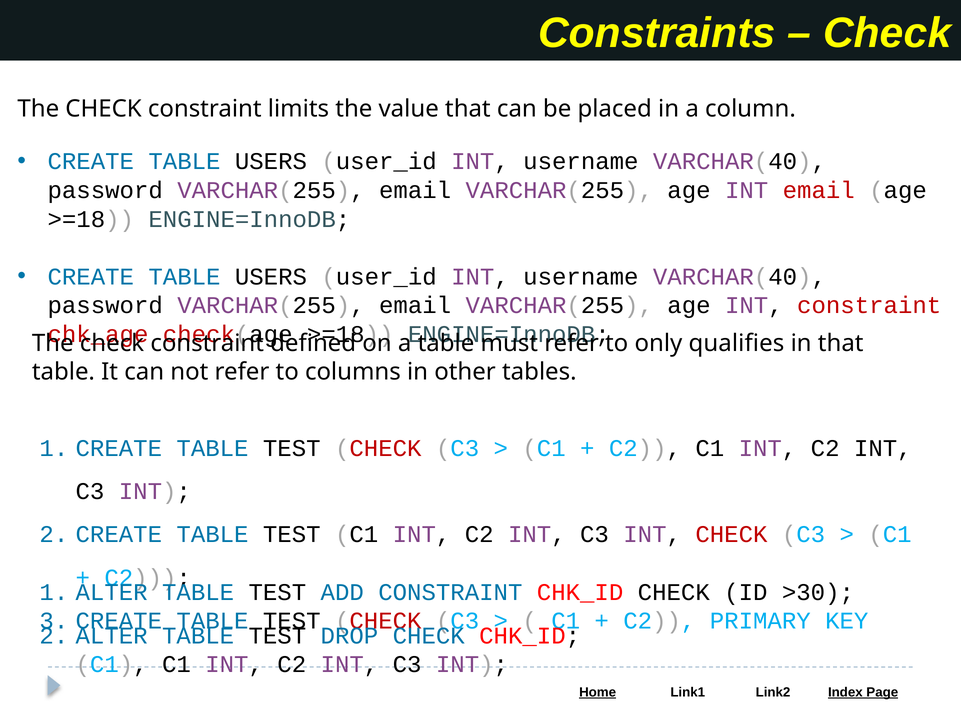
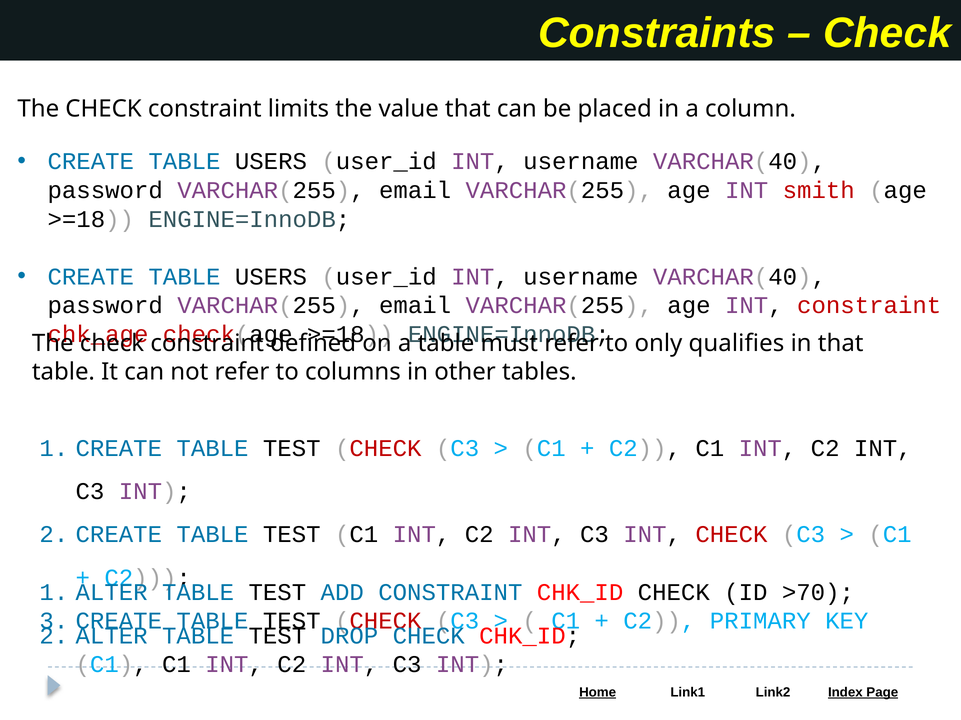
INT email: email -> smith (819, 191)
>30: >30 -> >70 (818, 593)
